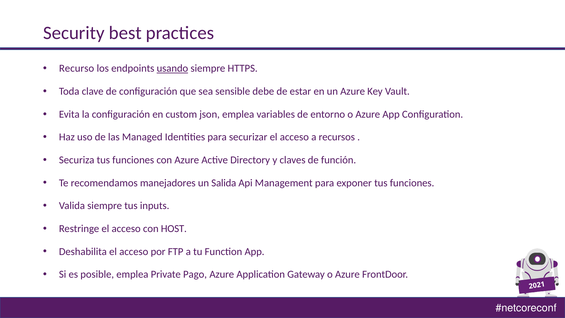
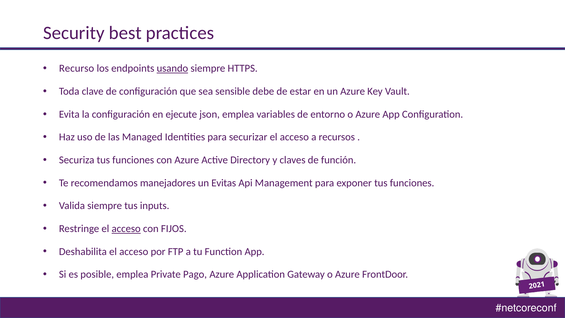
custom: custom -> ejecute (181, 114)
Salida: Salida -> Evitas (224, 183)
acceso underline: none -> present (126, 229)
HOST: HOST -> FIJOS (174, 229)
